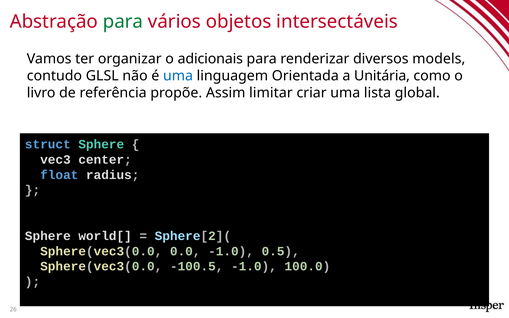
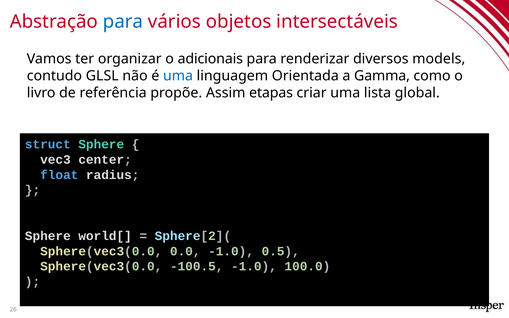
para colour: green -> blue (123, 22)
Unitária: Unitária -> Gamma (382, 76)
limitar: limitar -> etapas (271, 93)
